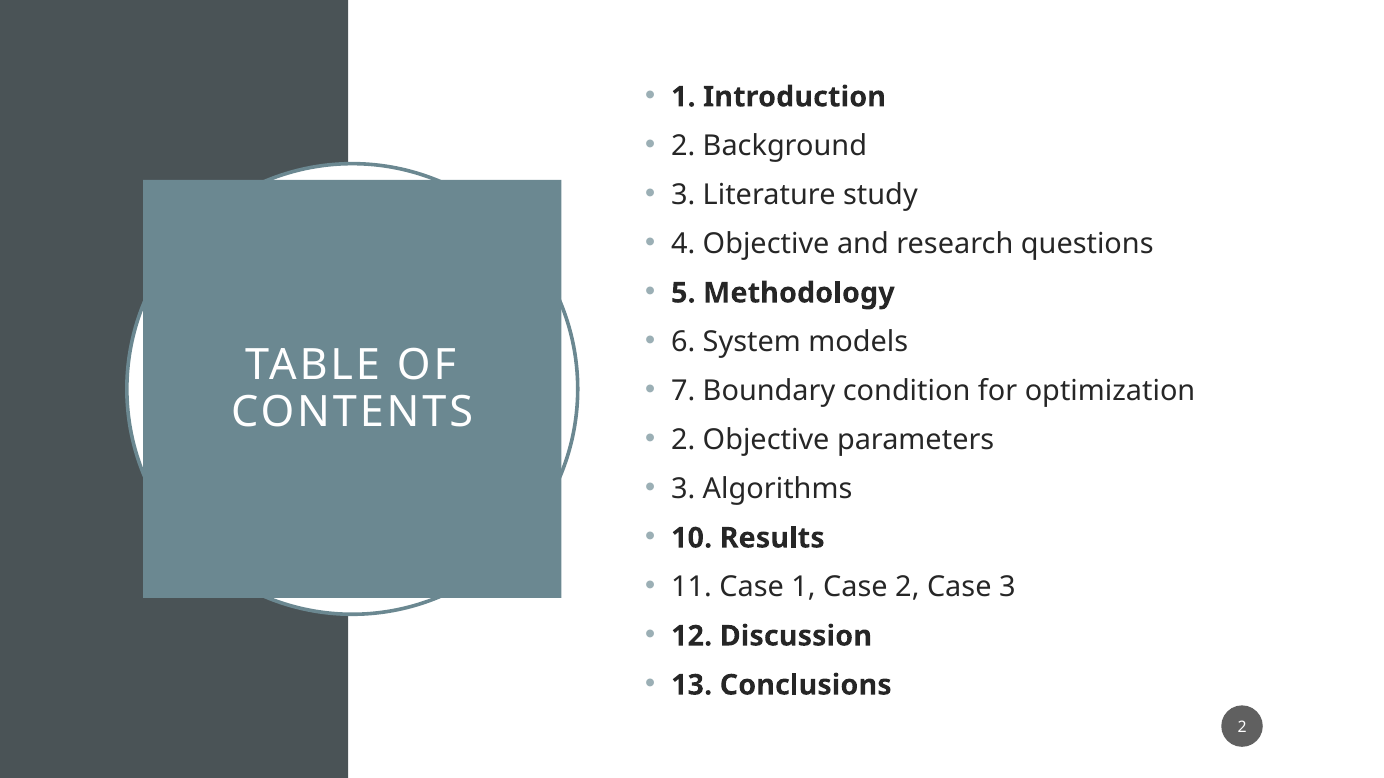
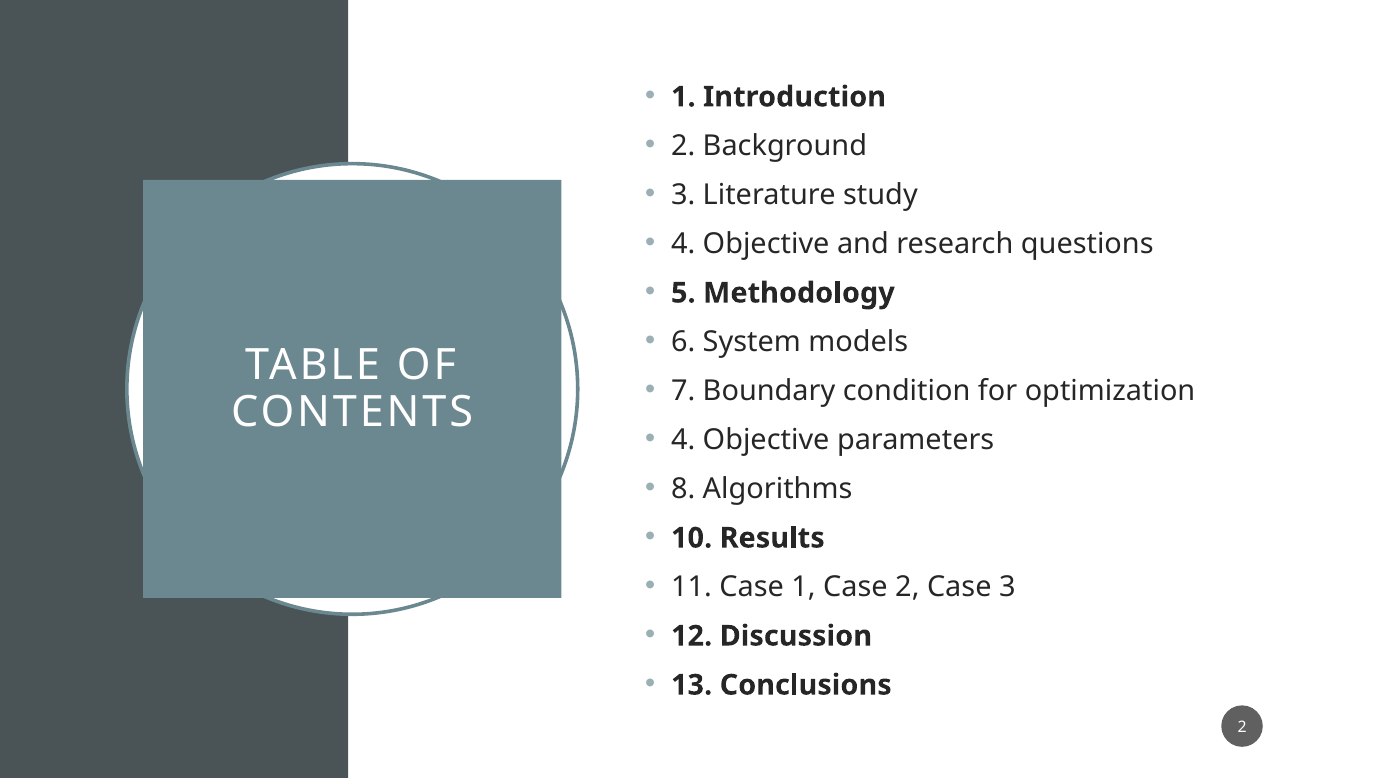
2: 2 -> 4 (683, 440)
3: 3 -> 8 (683, 489)
